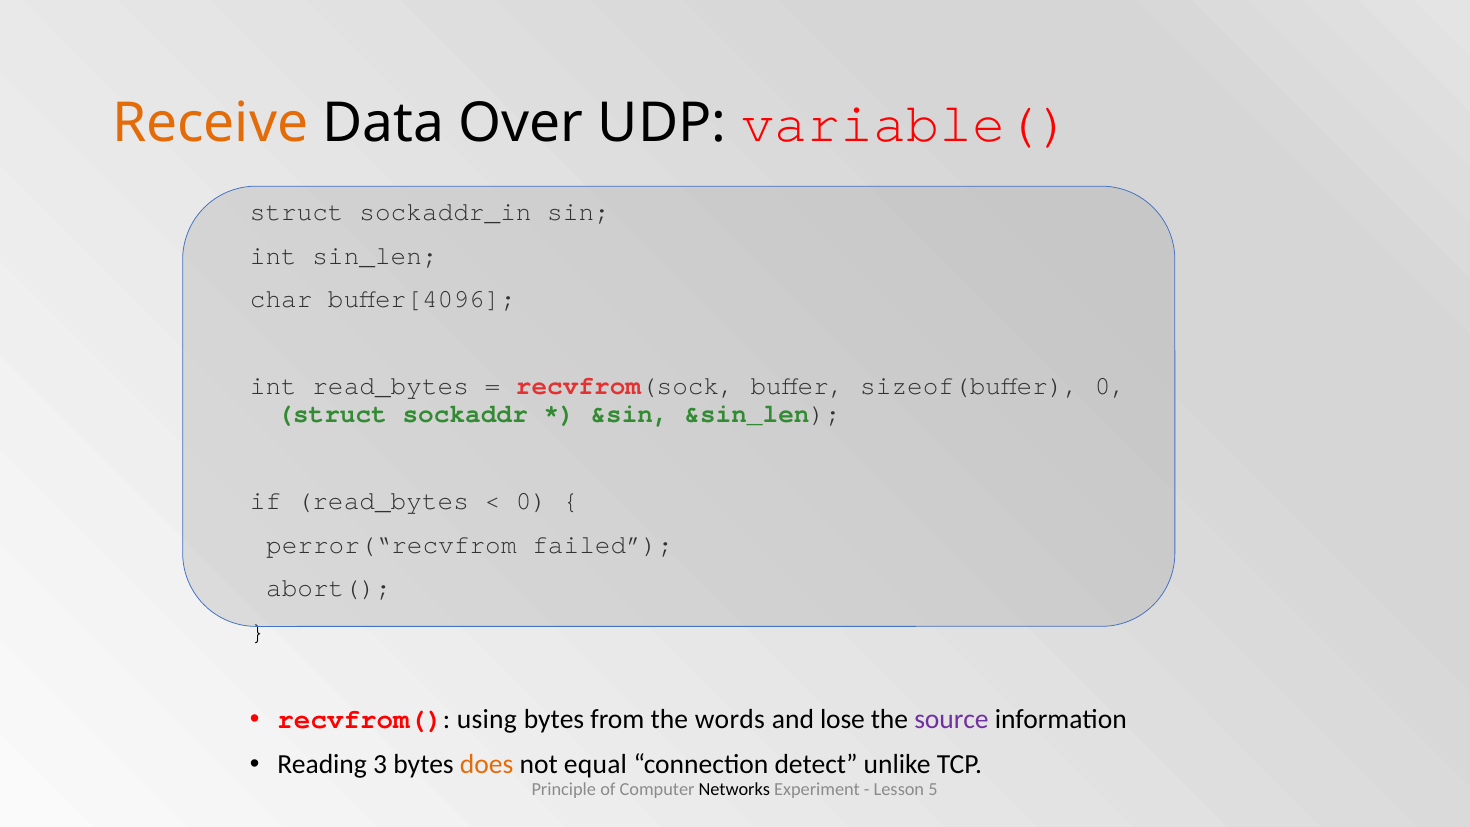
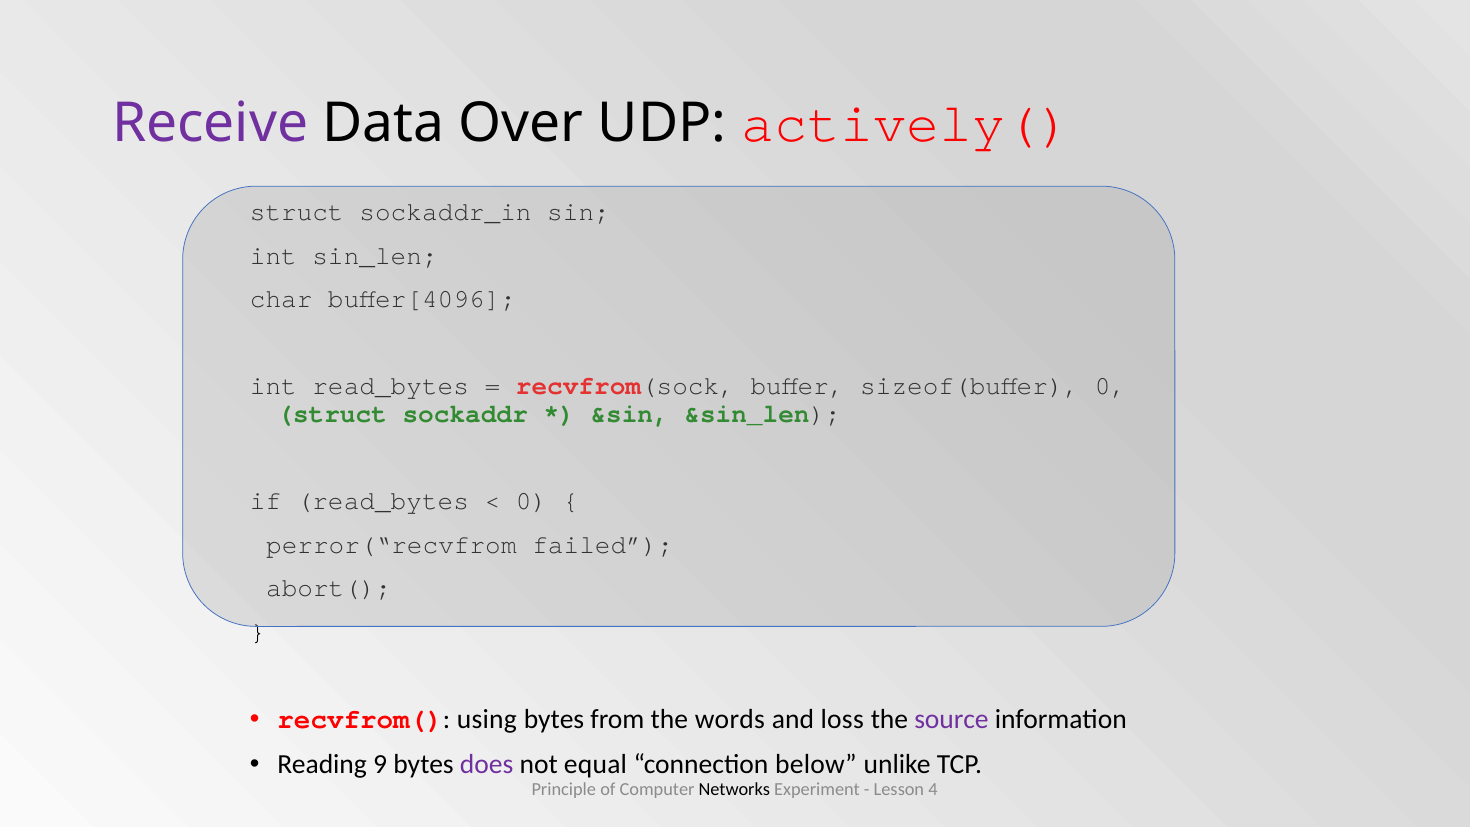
Receive colour: orange -> purple (210, 124)
variable(: variable( -> actively( (906, 124)
lose: lose -> loss (842, 719)
3: 3 -> 9 (380, 764)
does colour: orange -> purple (487, 764)
detect: detect -> below (816, 764)
5: 5 -> 4 (933, 790)
